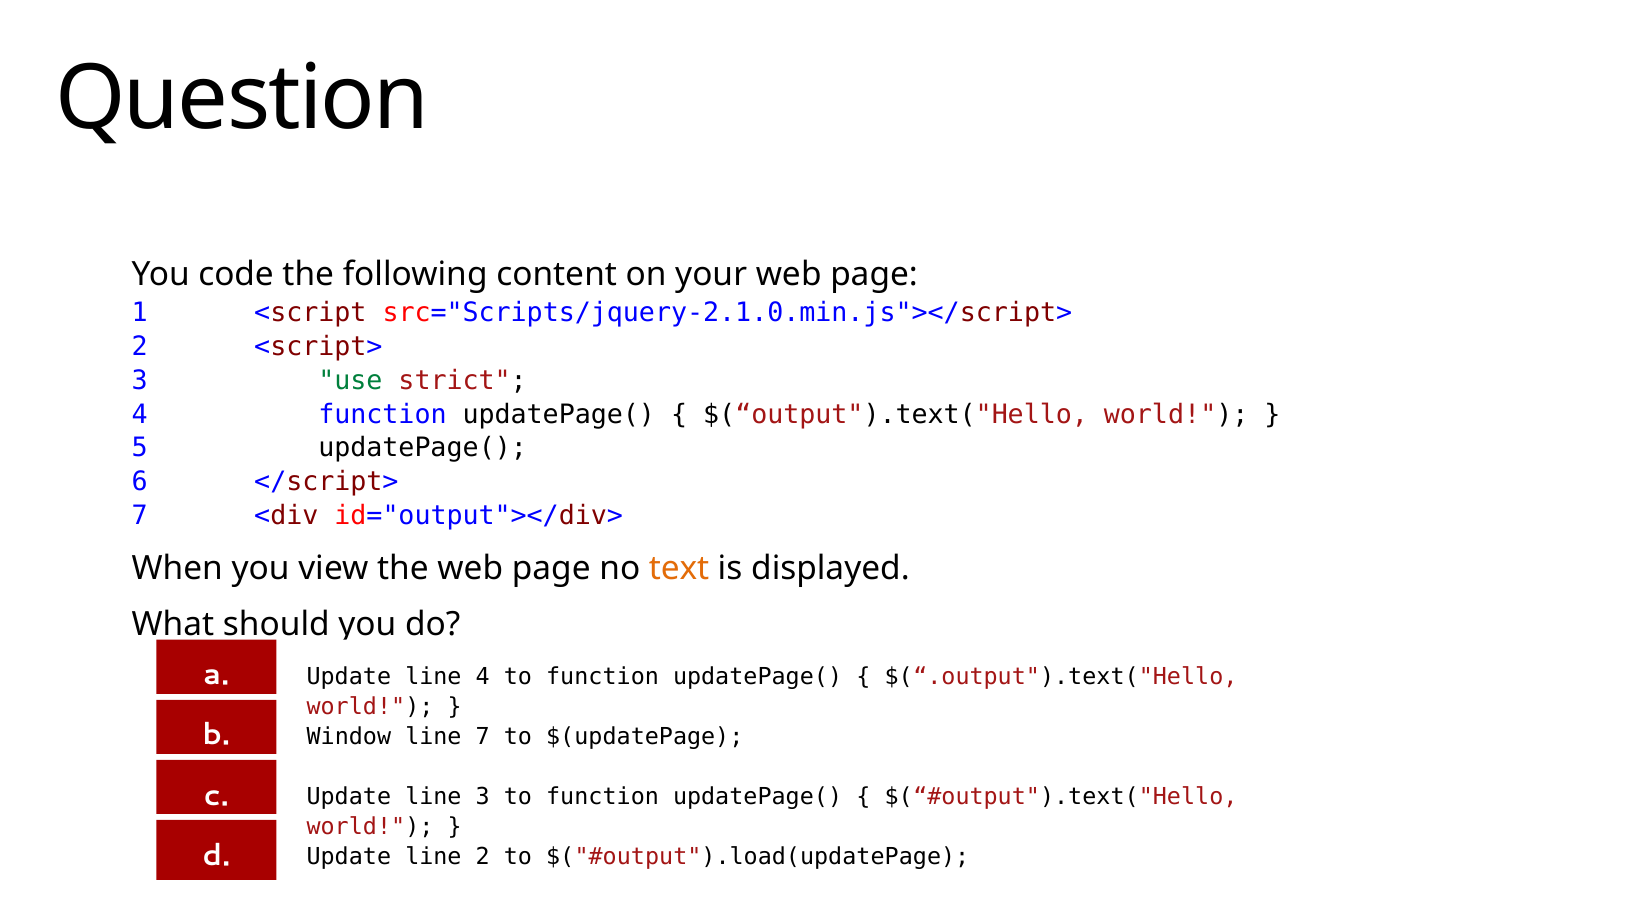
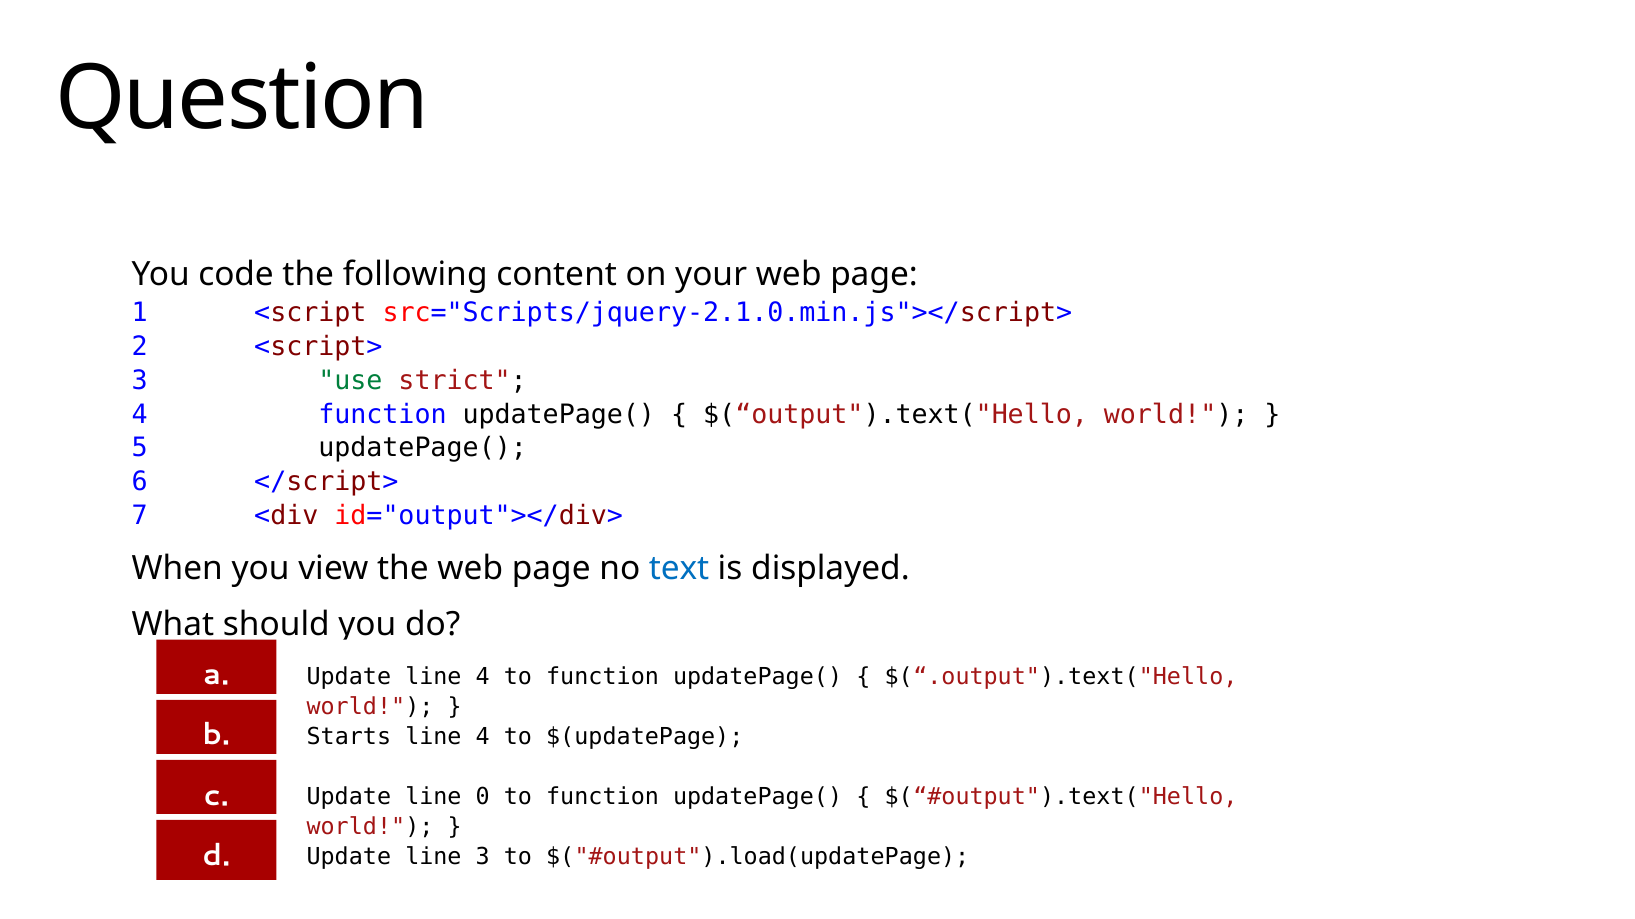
text colour: orange -> blue (679, 569)
Window: Window -> Starts (349, 737)
7: 7 -> 4 (483, 737)
line 3: 3 -> 0 (483, 797)
line 2: 2 -> 3 (483, 857)
